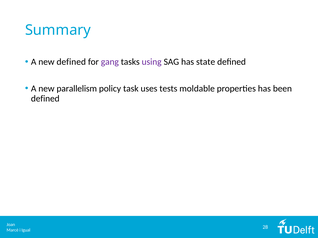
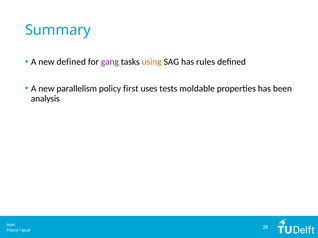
using colour: purple -> orange (152, 62)
state: state -> rules (206, 62)
task: task -> first (131, 89)
defined: defined -> analysis (45, 99)
